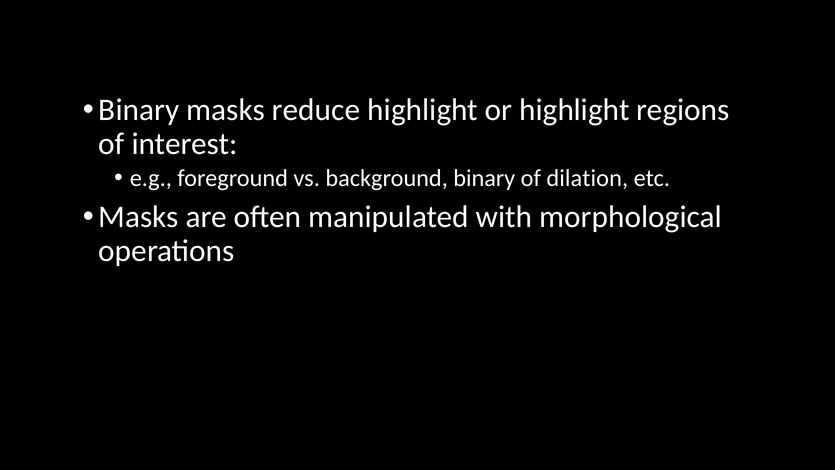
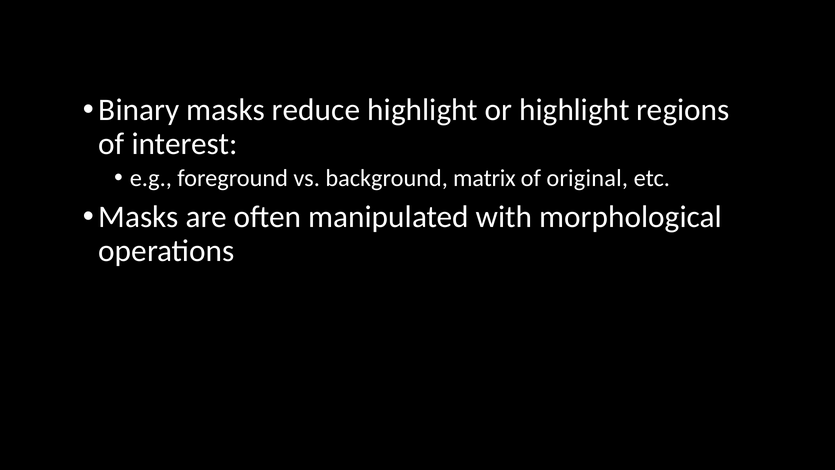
background binary: binary -> matrix (484, 178)
dilation: dilation -> original (587, 178)
